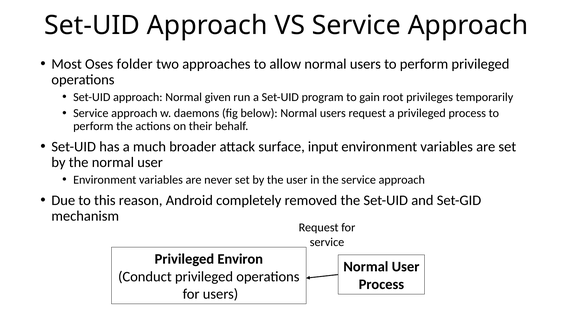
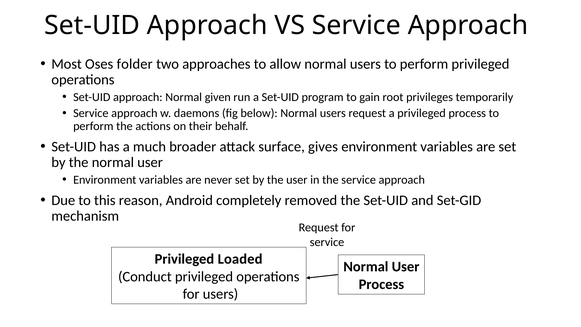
input: input -> gives (323, 147)
Environ: Environ -> Loaded (240, 259)
